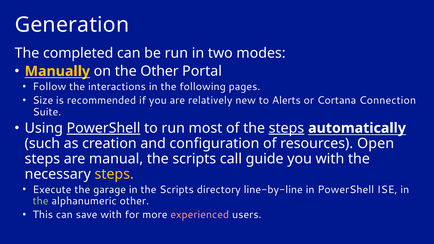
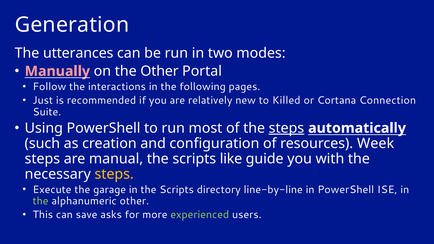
completed: completed -> utterances (78, 53)
Manually colour: yellow -> pink (57, 71)
Size: Size -> Just (43, 100)
Alerts: Alerts -> Killed (286, 100)
PowerShell underline: present -> none (104, 128)
Open: Open -> Week (376, 143)
call: call -> like (231, 159)
save with: with -> asks (111, 215)
experienced colour: pink -> light green (200, 215)
